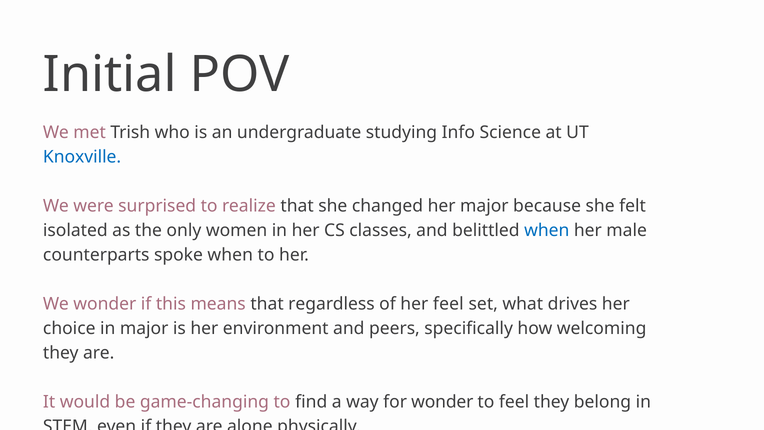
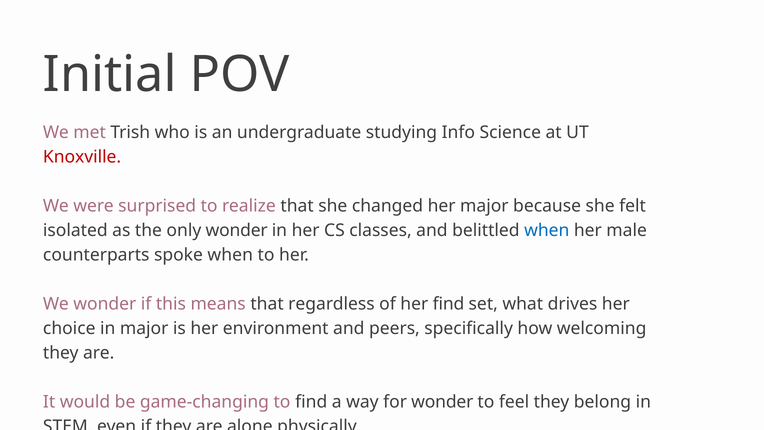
Knoxville colour: blue -> red (82, 157)
only women: women -> wonder (237, 230)
her feel: feel -> find (449, 304)
